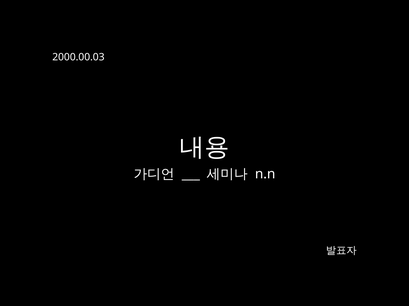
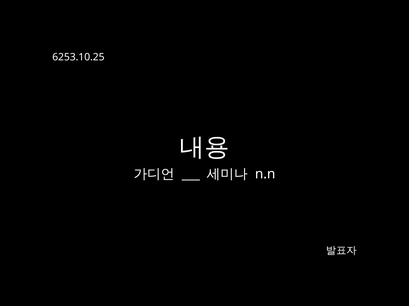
2000.00.03: 2000.00.03 -> 6253.10.25 (78, 57)
